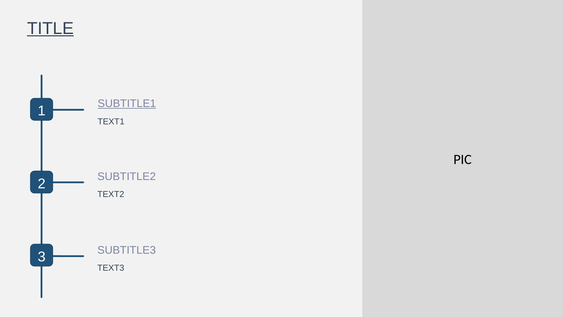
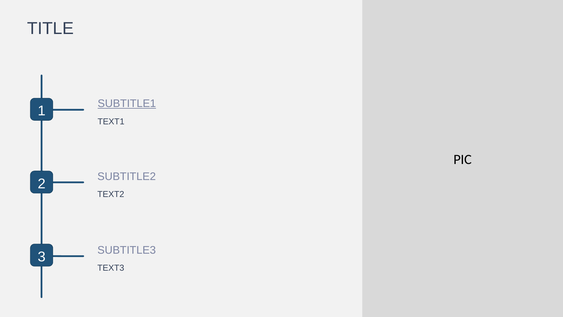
TITLE underline: present -> none (50, 28)
